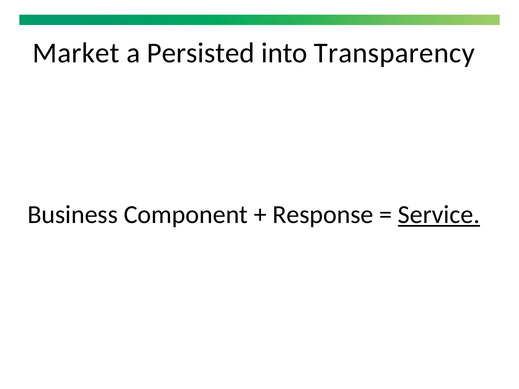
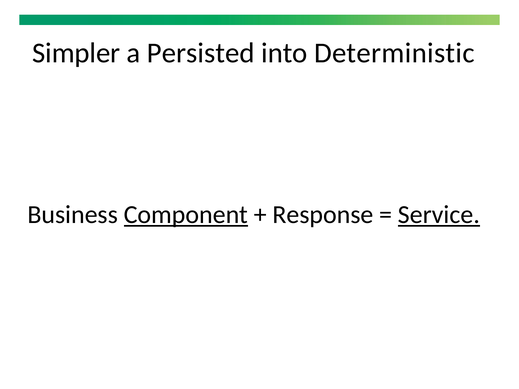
Market: Market -> Simpler (76, 53)
Transparency: Transparency -> Deterministic (394, 53)
Component underline: none -> present (186, 215)
